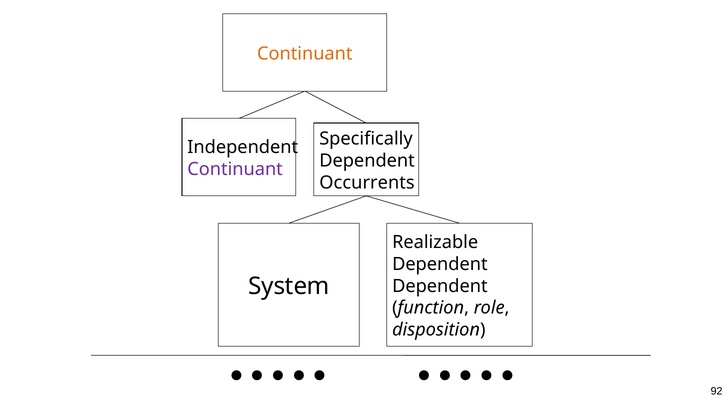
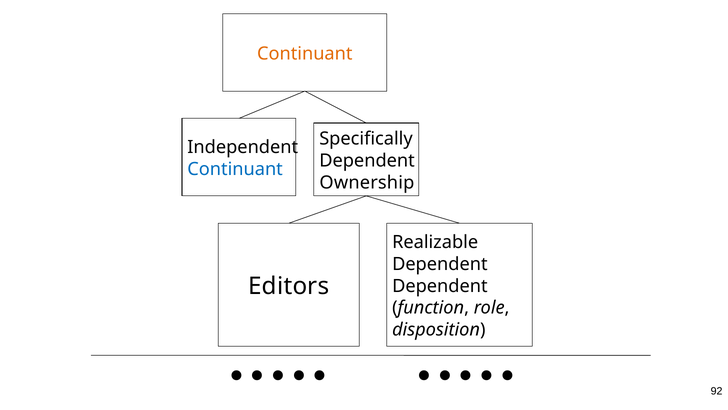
Continuant colour: purple -> blue (235, 169)
Occurrents: Occurrents -> Ownership (367, 182)
System: System -> Editors (289, 286)
